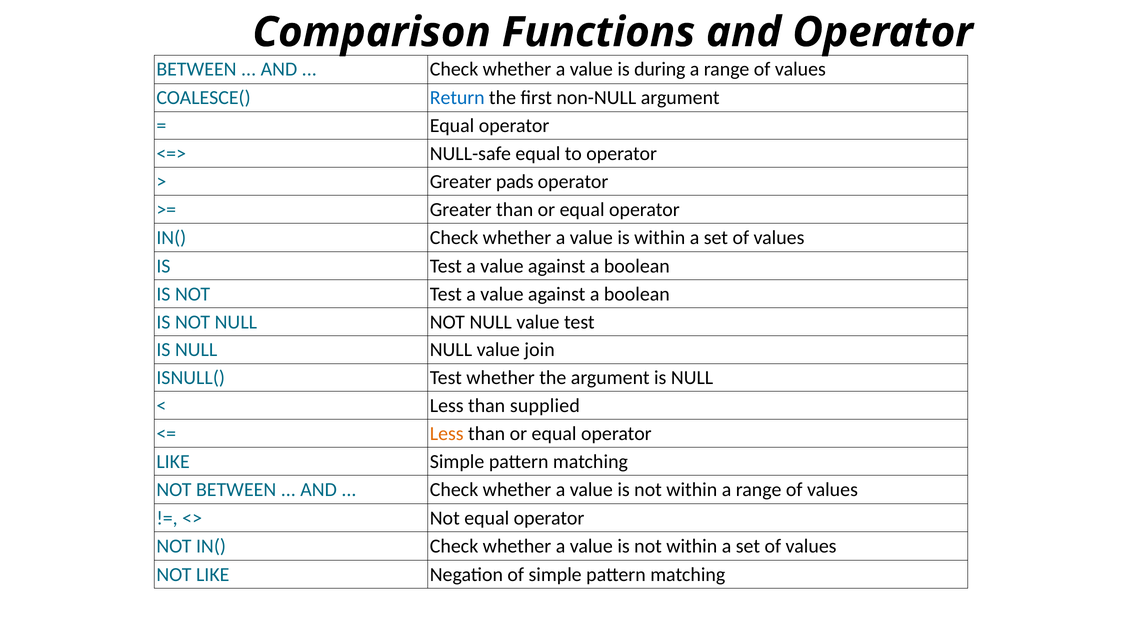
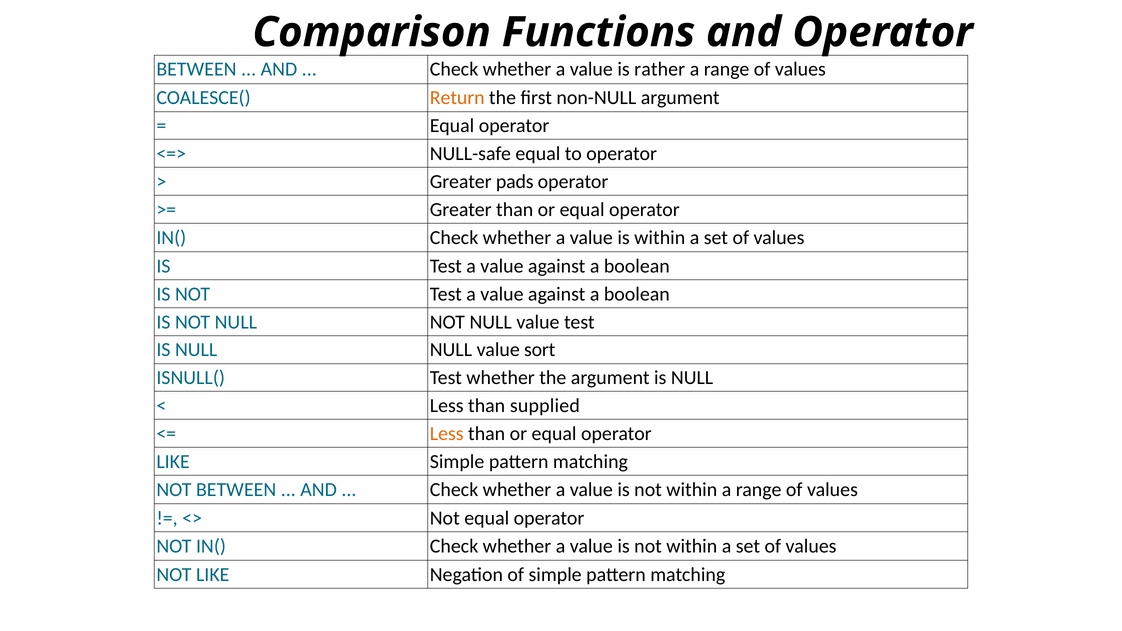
during: during -> rather (660, 69)
Return colour: blue -> orange (457, 98)
join: join -> sort (540, 350)
